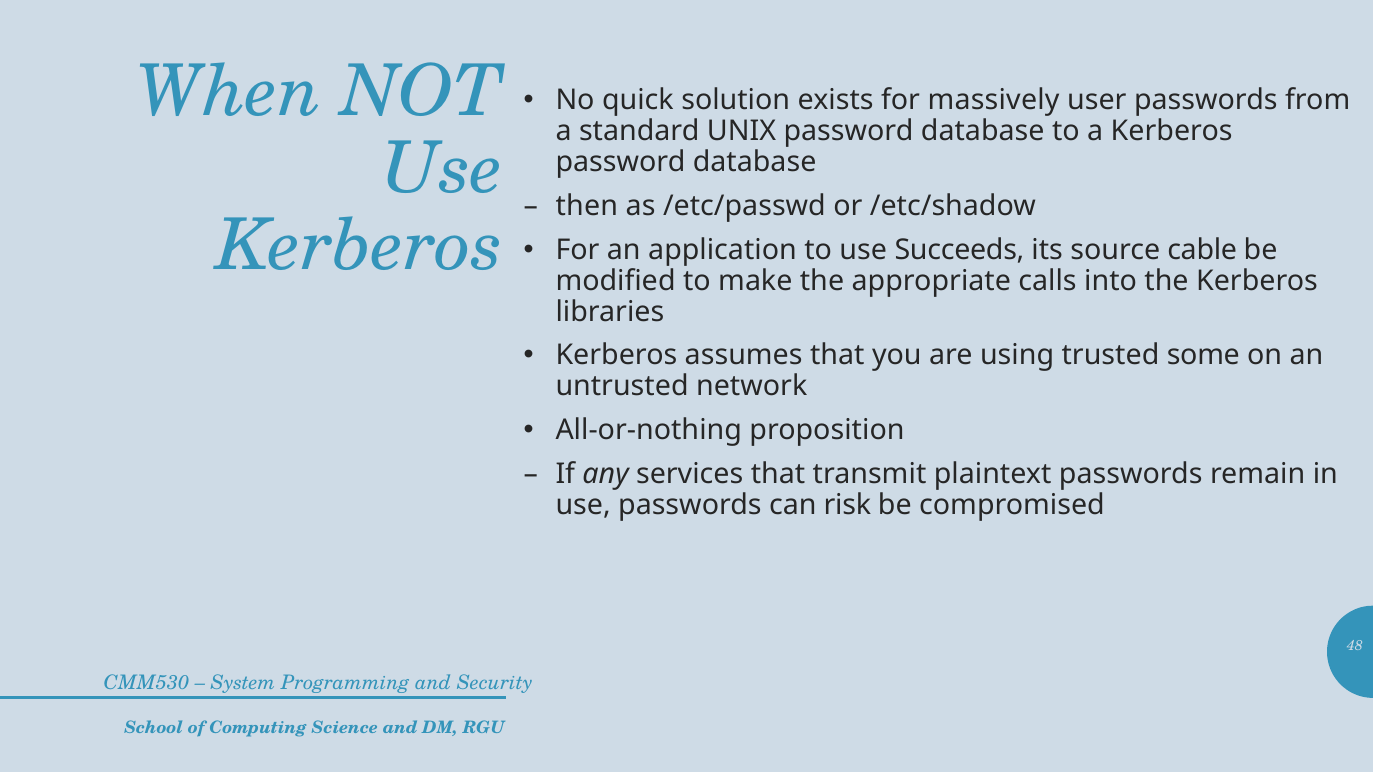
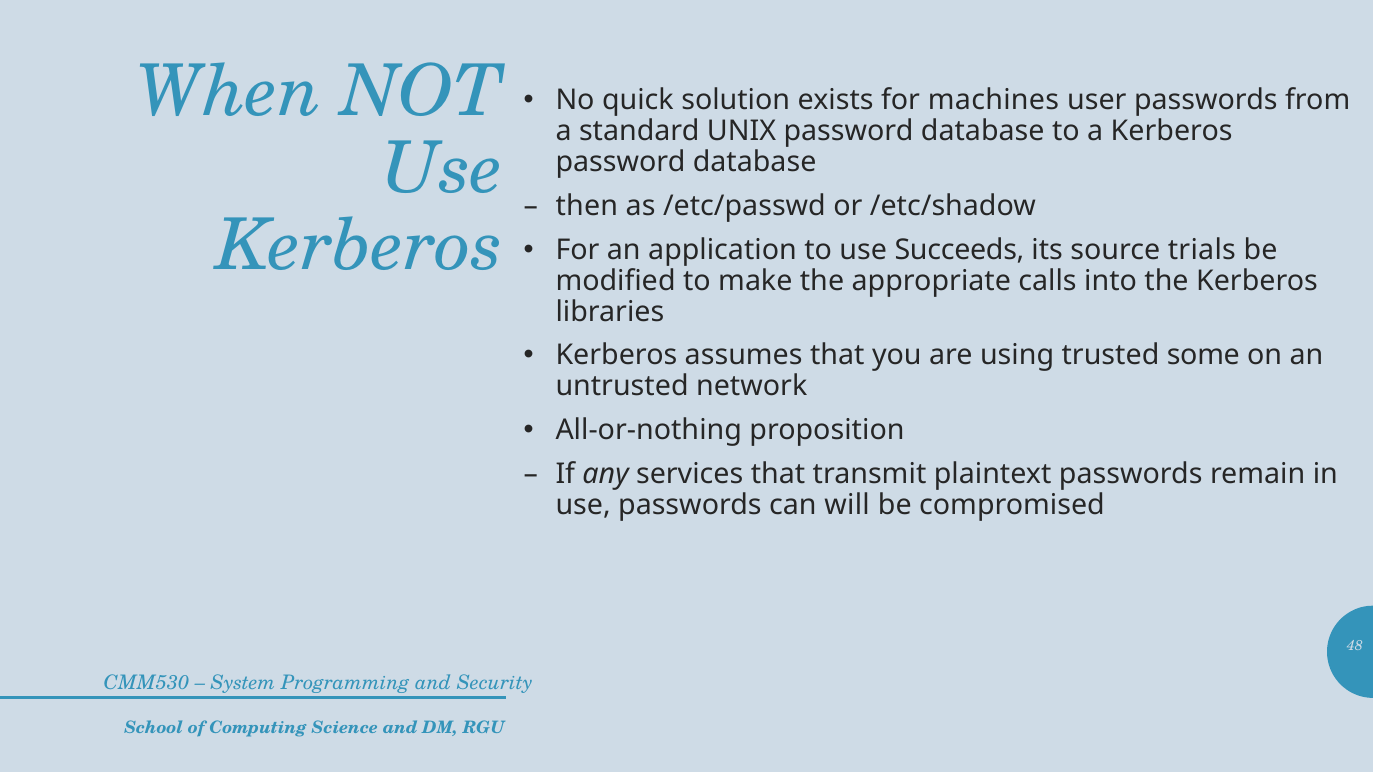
massively: massively -> machines (994, 100)
cable: cable -> trials (1202, 250)
risk: risk -> will (847, 505)
